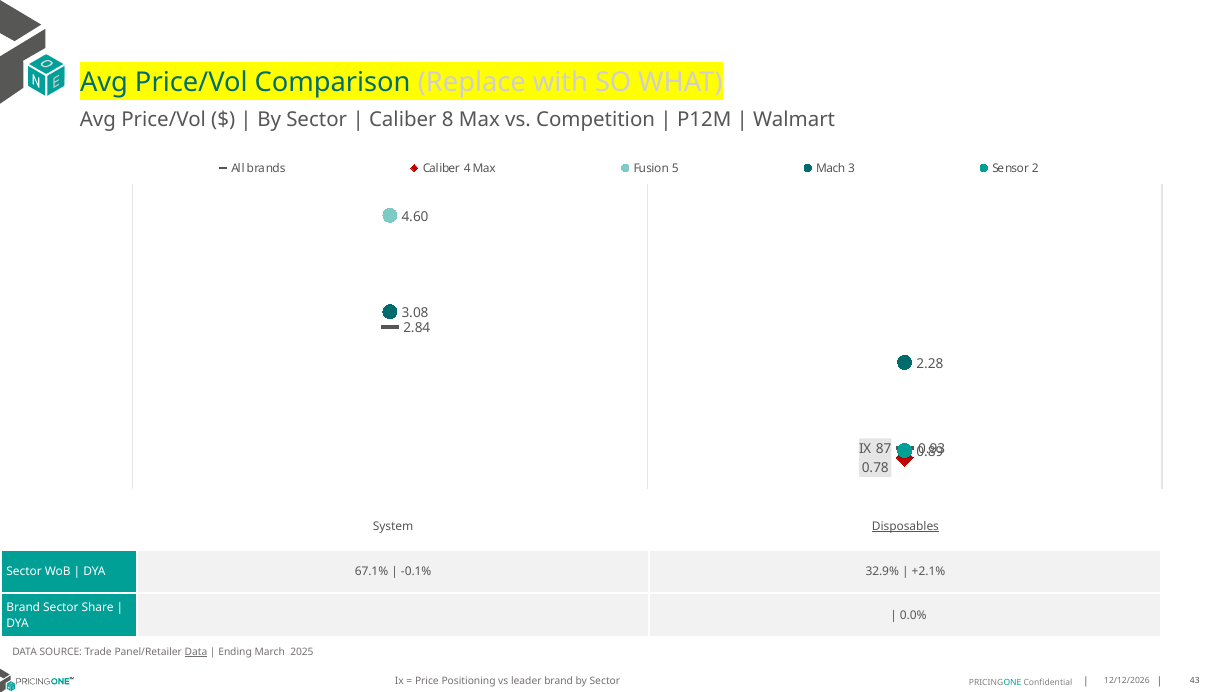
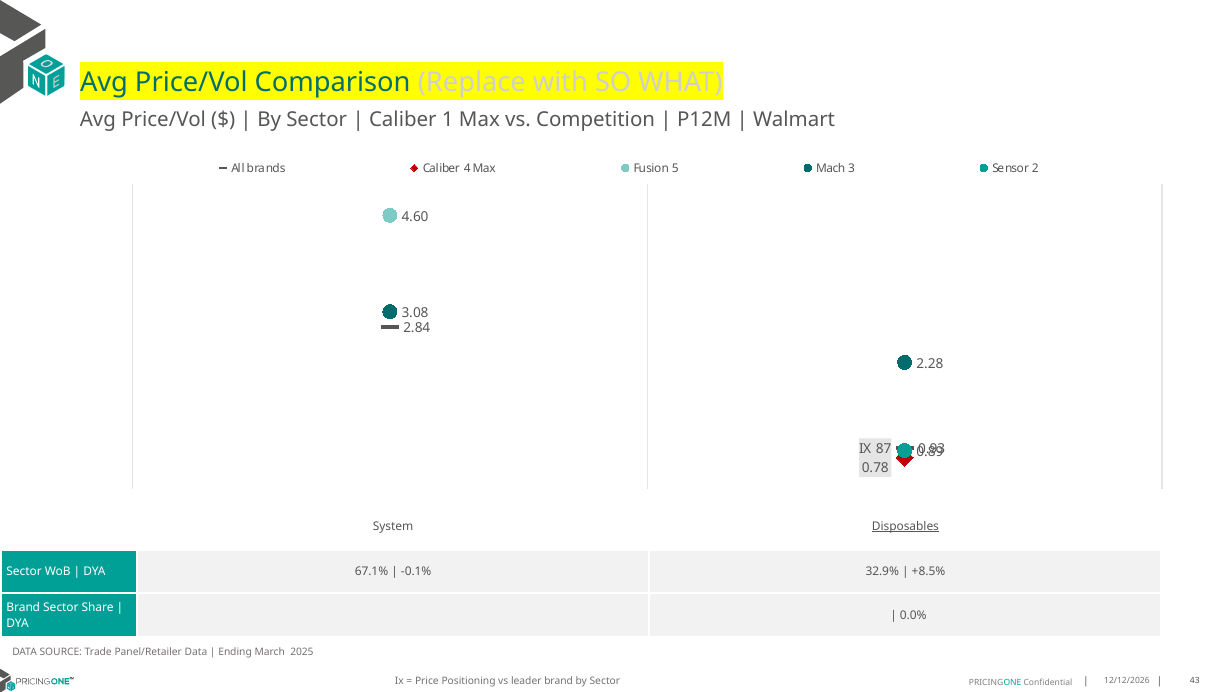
8: 8 -> 1 (448, 120)
+2.1%: +2.1% -> +8.5% (929, 572)
Data underline: present -> none (196, 652)
